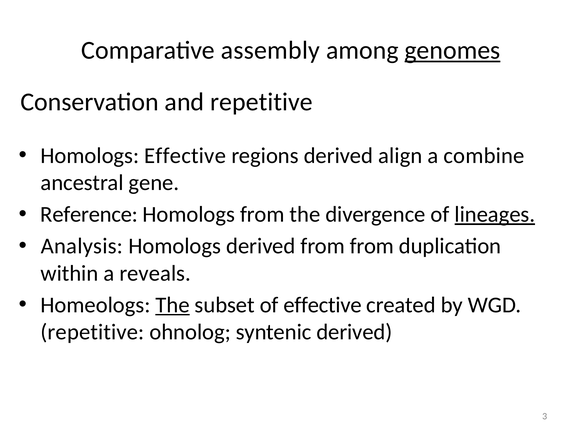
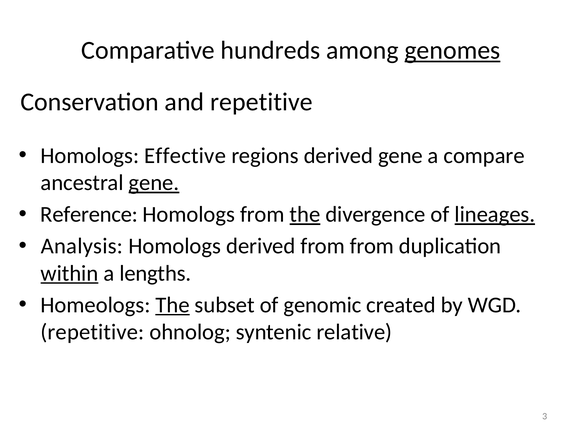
assembly: assembly -> hundreds (270, 50)
derived align: align -> gene (400, 156)
combine: combine -> compare (484, 156)
gene underline: none -> present (154, 183)
the underline: none -> present (305, 215)
within underline: none -> present (69, 274)
reveals: reveals -> lengths (155, 274)
of effective: effective -> genomic (322, 305)
syntenic derived: derived -> relative (354, 332)
